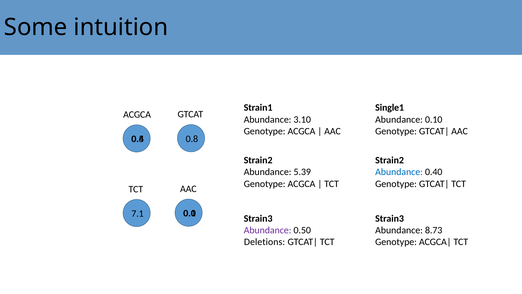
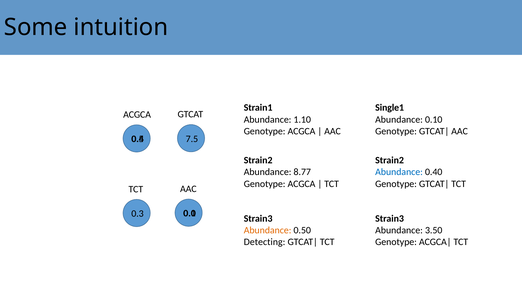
3.10: 3.10 -> 1.10 (302, 119)
0.8: 0.8 -> 7.5 (192, 139)
5.39: 5.39 -> 8.77 (302, 172)
7.1: 7.1 -> 0.3 (138, 213)
Abundance colour: purple -> orange (268, 230)
8.73: 8.73 -> 3.50 (434, 230)
Deletions: Deletions -> Detecting (265, 242)
